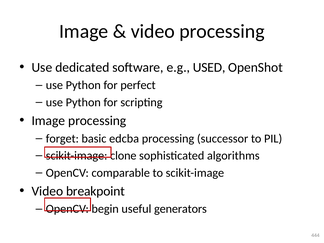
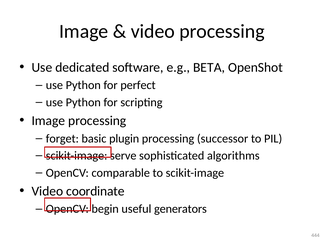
USED: USED -> BETA (209, 67)
edcba: edcba -> plugin (124, 139)
clone: clone -> serve (123, 156)
breakpoint: breakpoint -> coordinate (95, 191)
